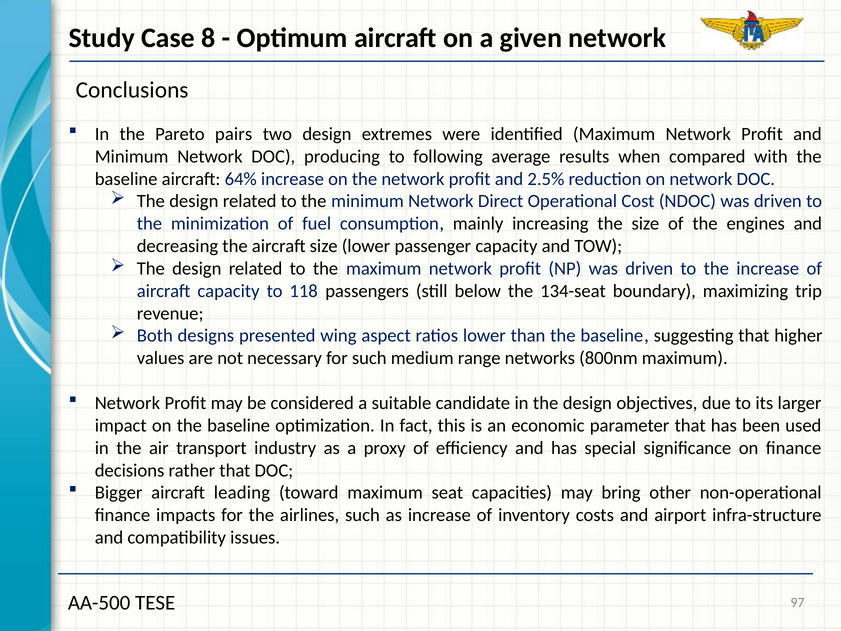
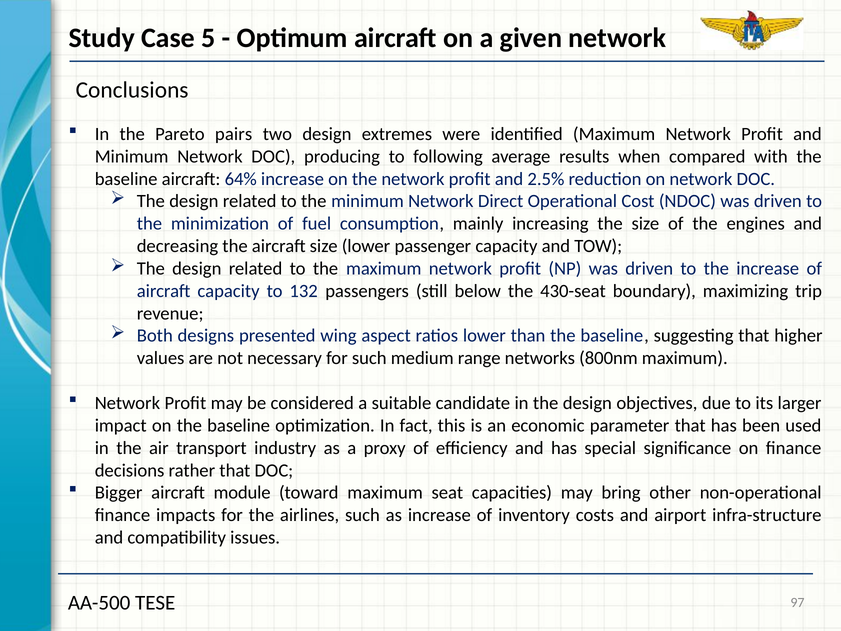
8: 8 -> 5 (208, 38)
118: 118 -> 132 (304, 291)
134-seat: 134-seat -> 430-seat (573, 291)
leading: leading -> module (242, 493)
